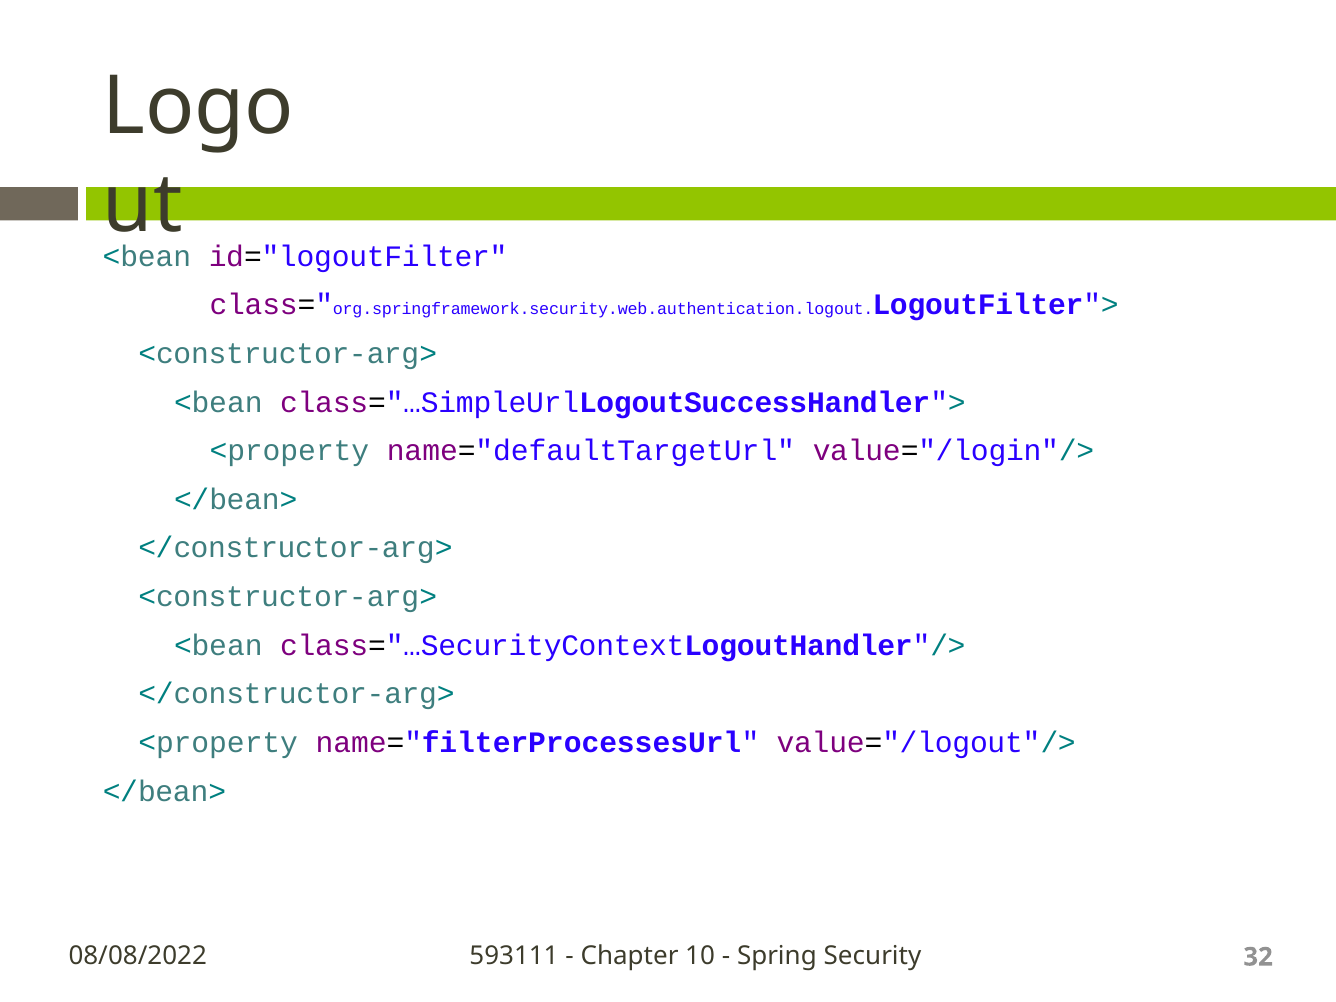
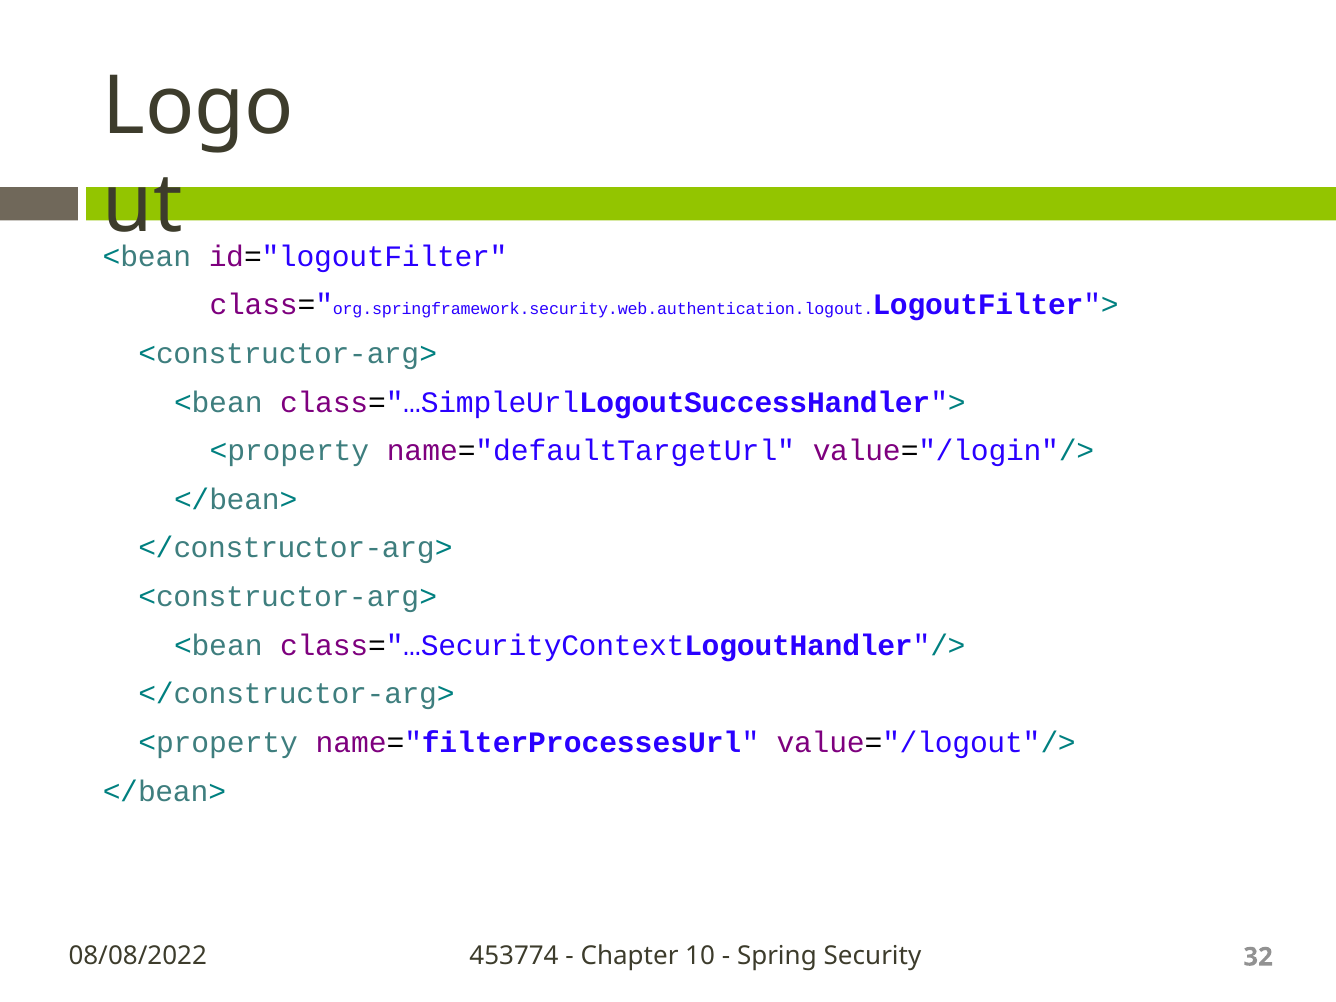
593111: 593111 -> 453774 (514, 956)
